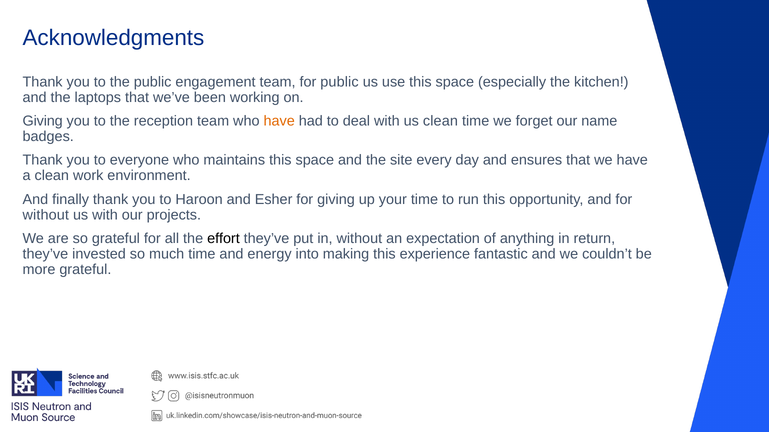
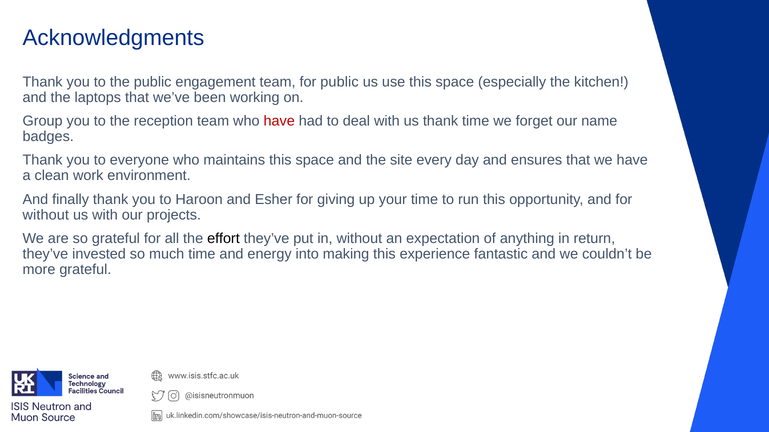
Giving: Giving -> Group (43, 121)
have colour: orange -> red (279, 121)
us clean: clean -> thank (441, 121)
